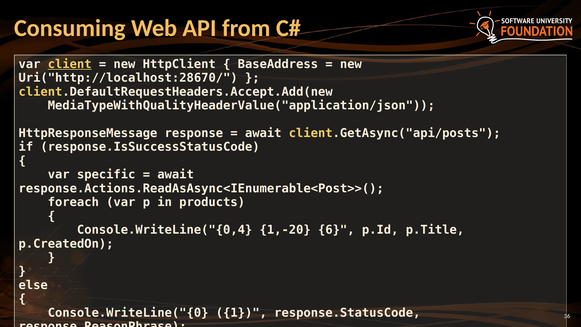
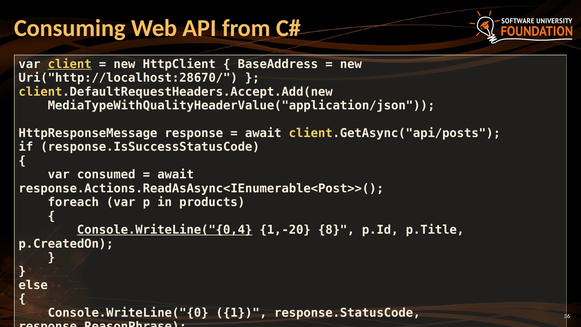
specific: specific -> consumed (106, 175)
Console.WriteLine("{0,4 underline: none -> present (165, 230)
6: 6 -> 8 (336, 230)
